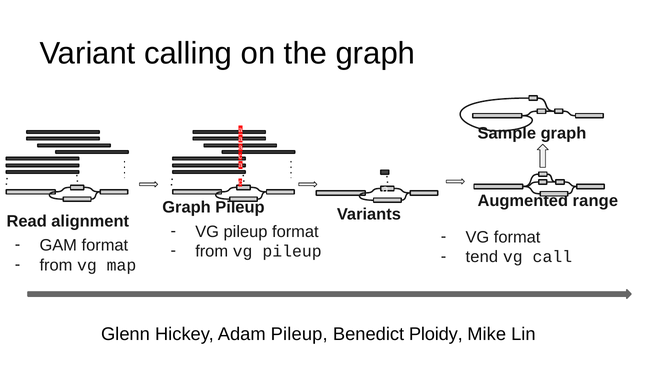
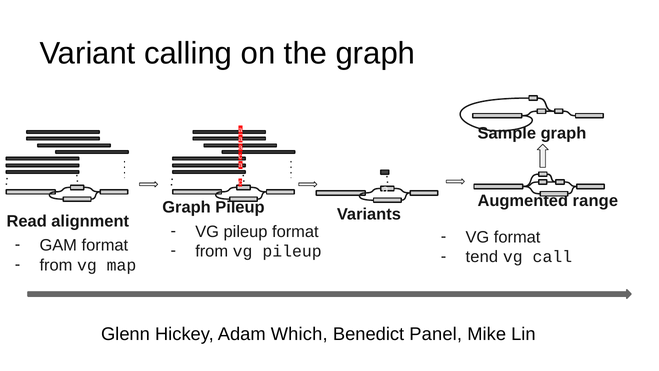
Adam Pileup: Pileup -> Which (299, 334)
Ploidy: Ploidy -> Panel (436, 334)
